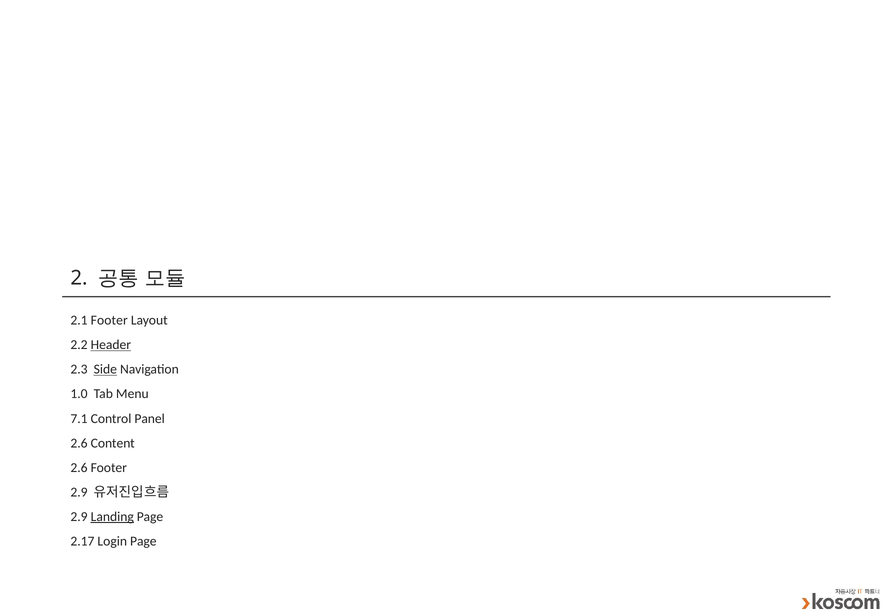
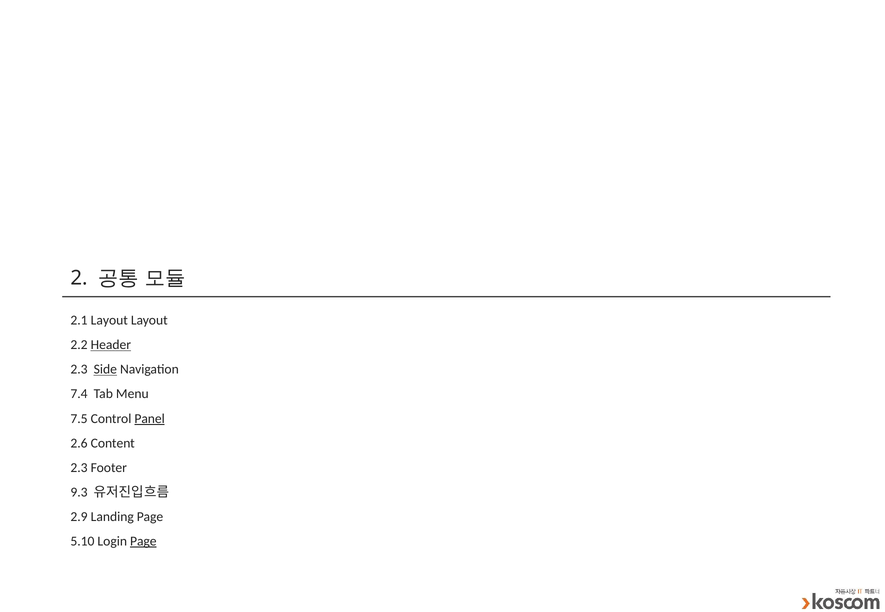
2.1 Footer: Footer -> Layout (109, 321)
1.0: 1.0 -> 7.4 (79, 394)
7.1: 7.1 -> 7.5 (79, 419)
Panel underline: none -> present (150, 419)
2.6: 2.6 -> 2.3 (79, 468)
2.9: 2.9 -> 9.3 (79, 493)
Landing underline: present -> none (112, 517)
2.17: 2.17 -> 5.10 (82, 542)
Page underline: none -> present (143, 542)
